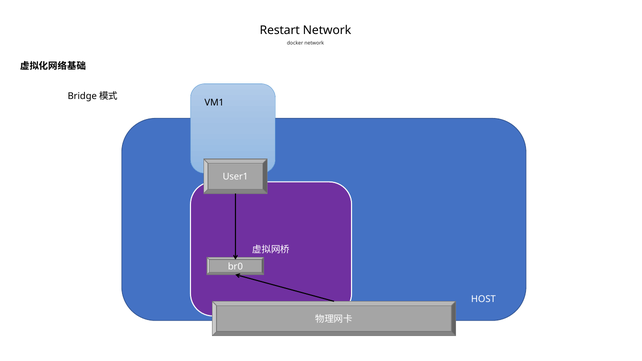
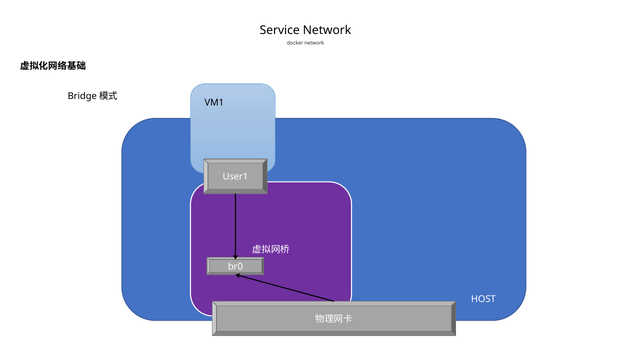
Restart: Restart -> Service (280, 30)
